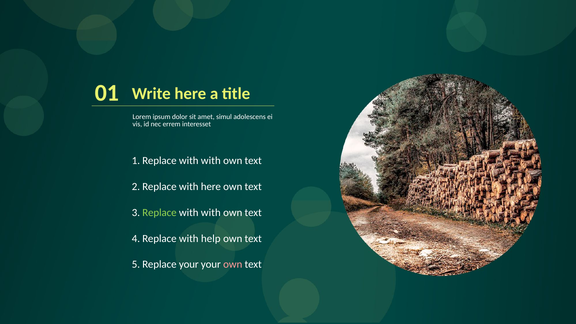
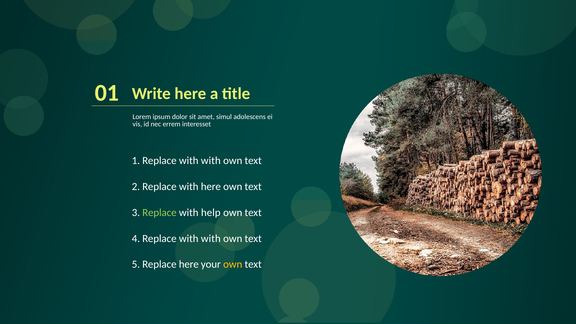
with: with -> help (211, 213)
help: help -> with (211, 238)
Replace your: your -> here (189, 264)
own colour: pink -> yellow (233, 264)
